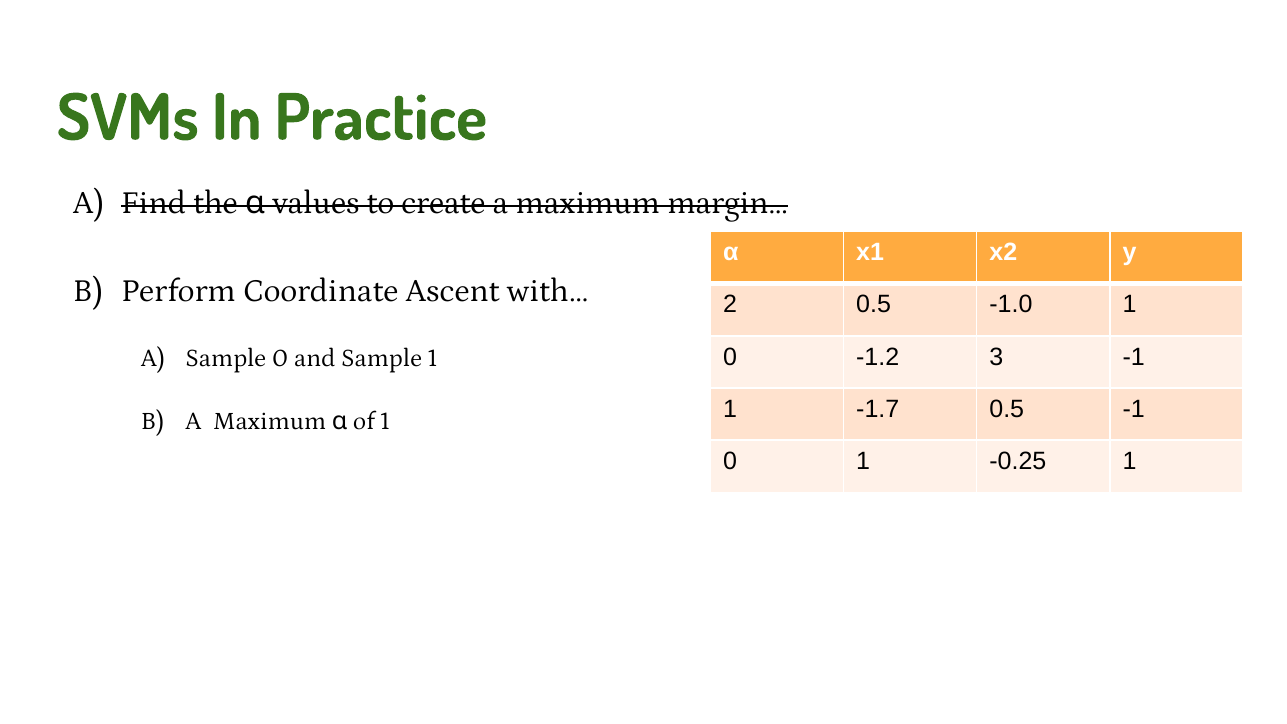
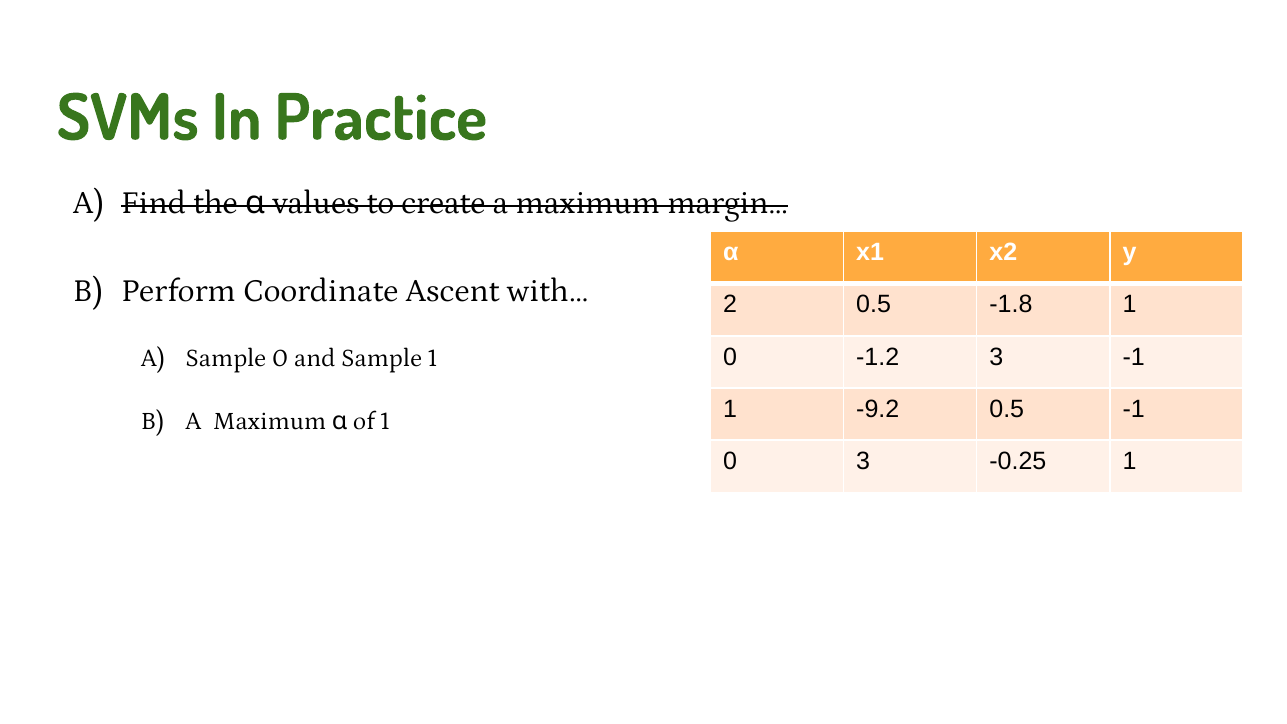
-1.0: -1.0 -> -1.8 (1011, 305)
-1.7: -1.7 -> -9.2 (878, 409)
0 1: 1 -> 3 (863, 461)
